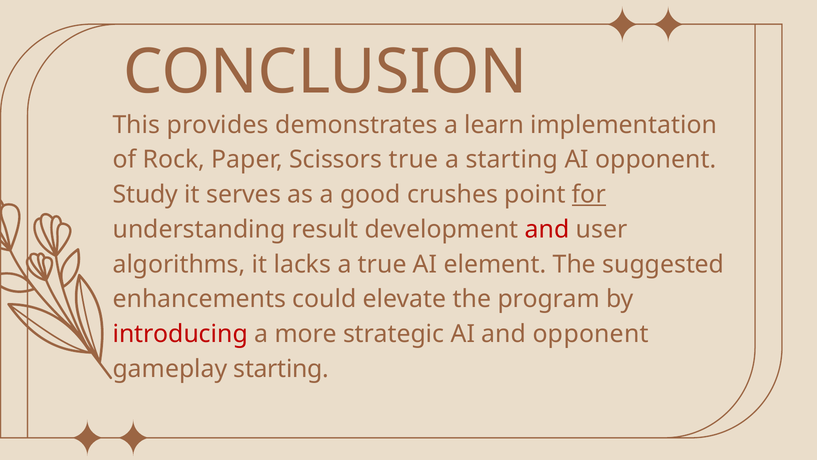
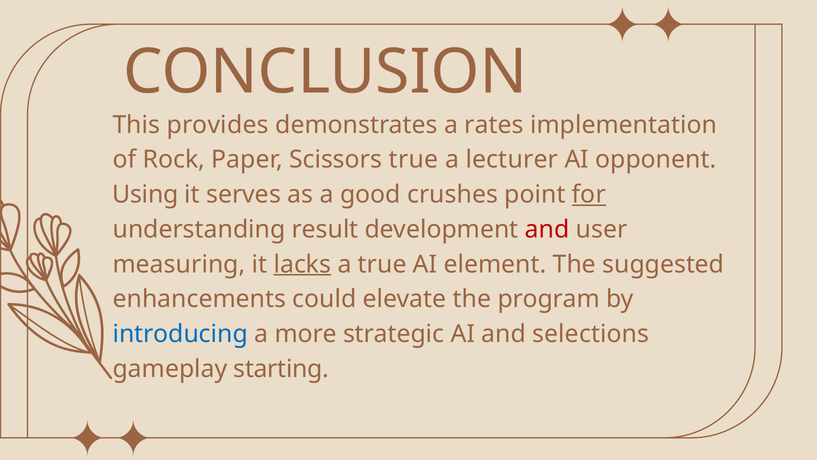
learn: learn -> rates (494, 125)
a starting: starting -> lecturer (512, 160)
Study: Study -> Using (145, 194)
algorithms: algorithms -> measuring (179, 264)
lacks underline: none -> present (302, 264)
introducing colour: red -> blue (180, 334)
and opponent: opponent -> selections (591, 334)
